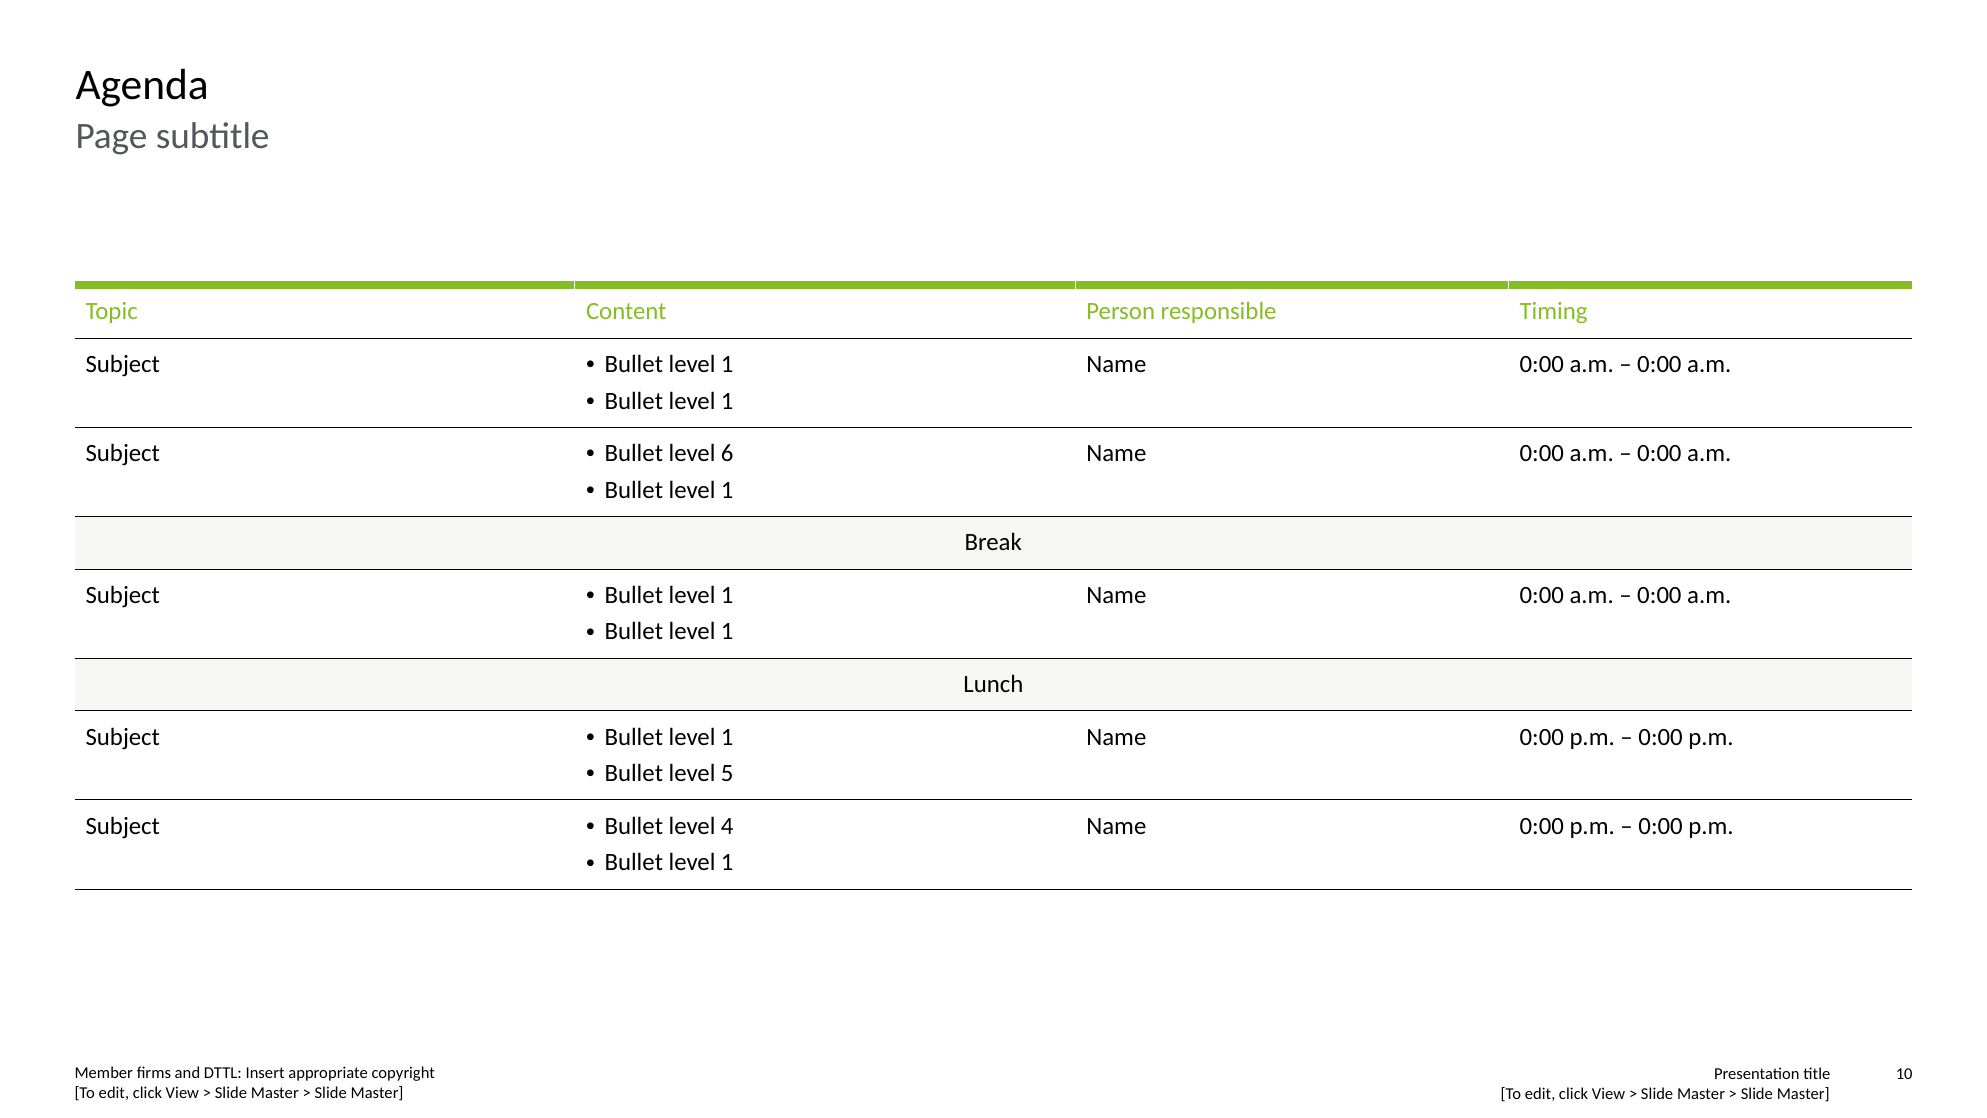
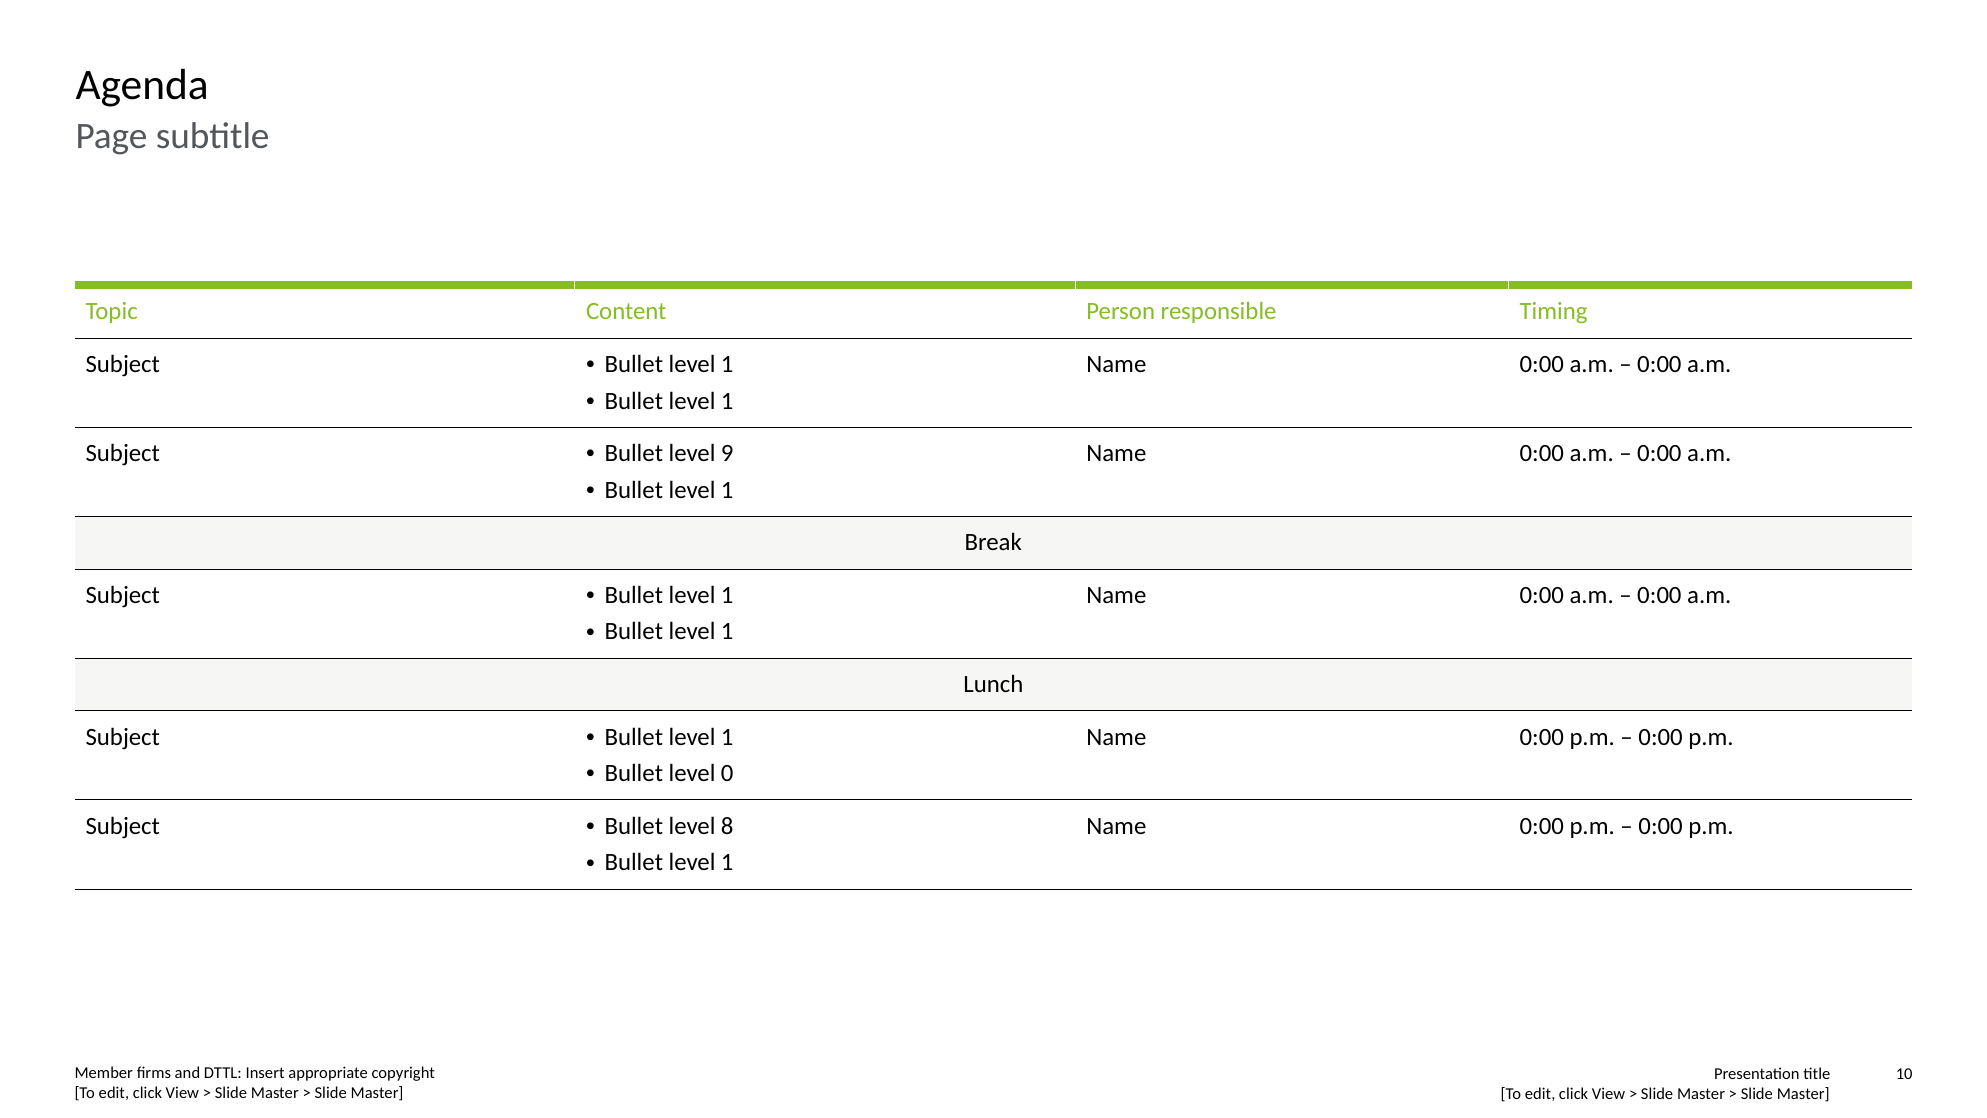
6: 6 -> 9 (727, 453)
5: 5 -> 0 (727, 773)
4: 4 -> 8 (727, 826)
